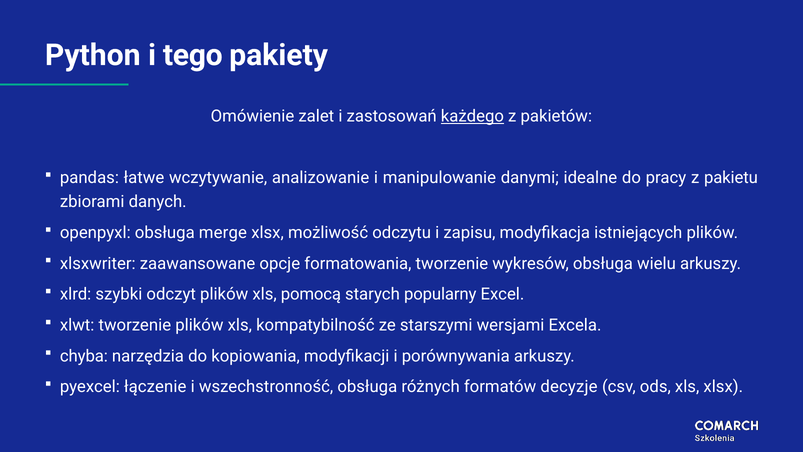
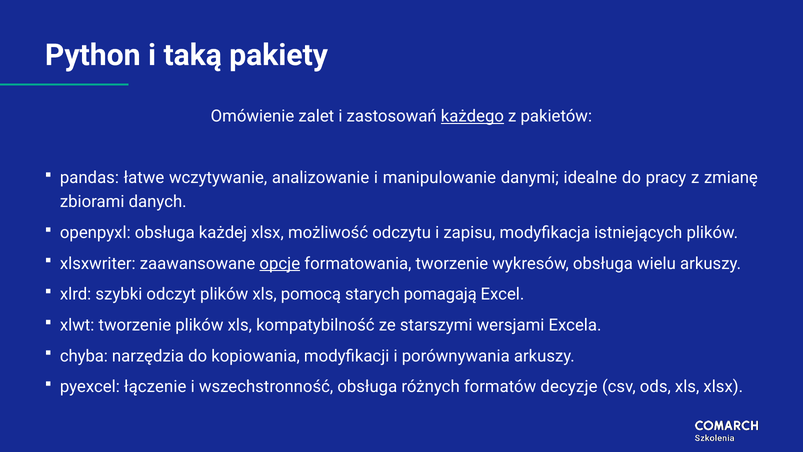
tego: tego -> taką (193, 55)
pakietu: pakietu -> zmianę (731, 178)
merge: merge -> każdej (223, 233)
opcje underline: none -> present (280, 263)
popularny: popularny -> pomagają (440, 294)
